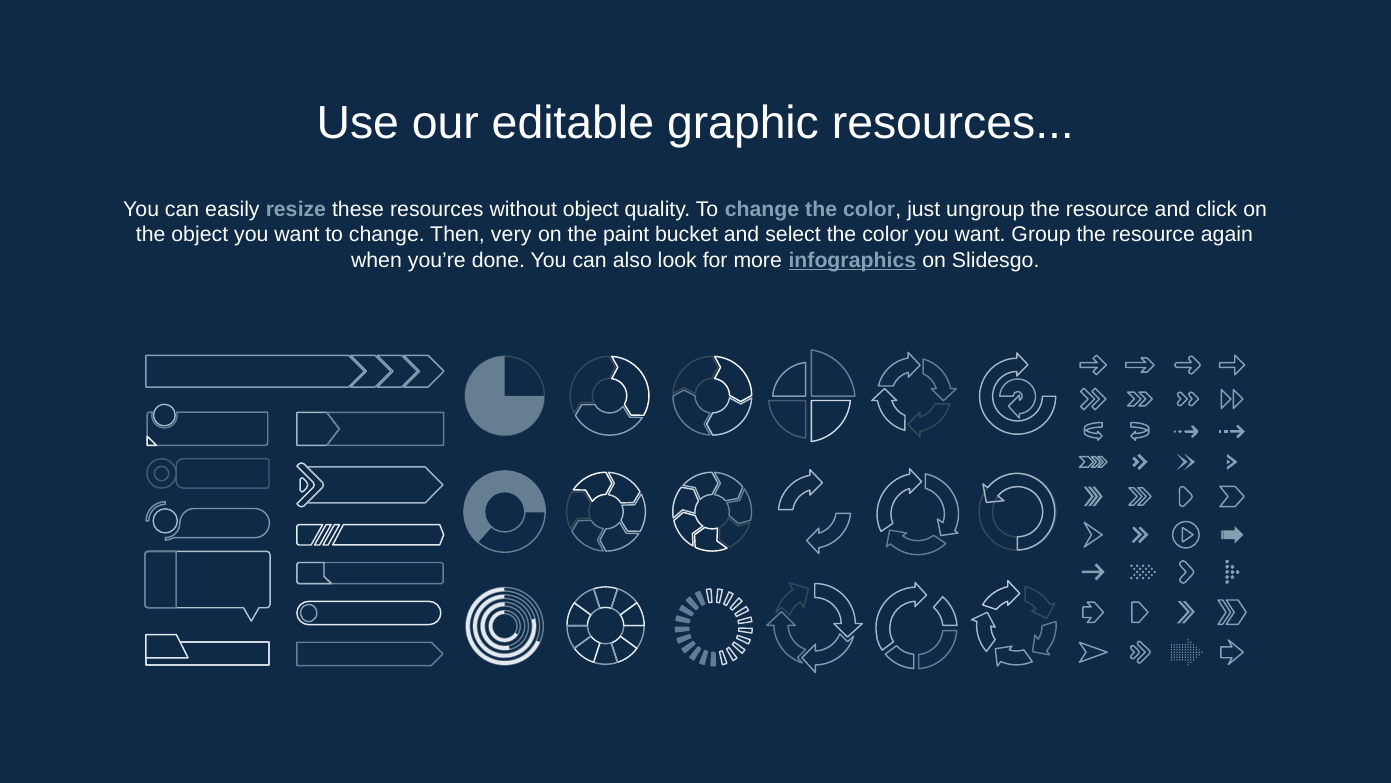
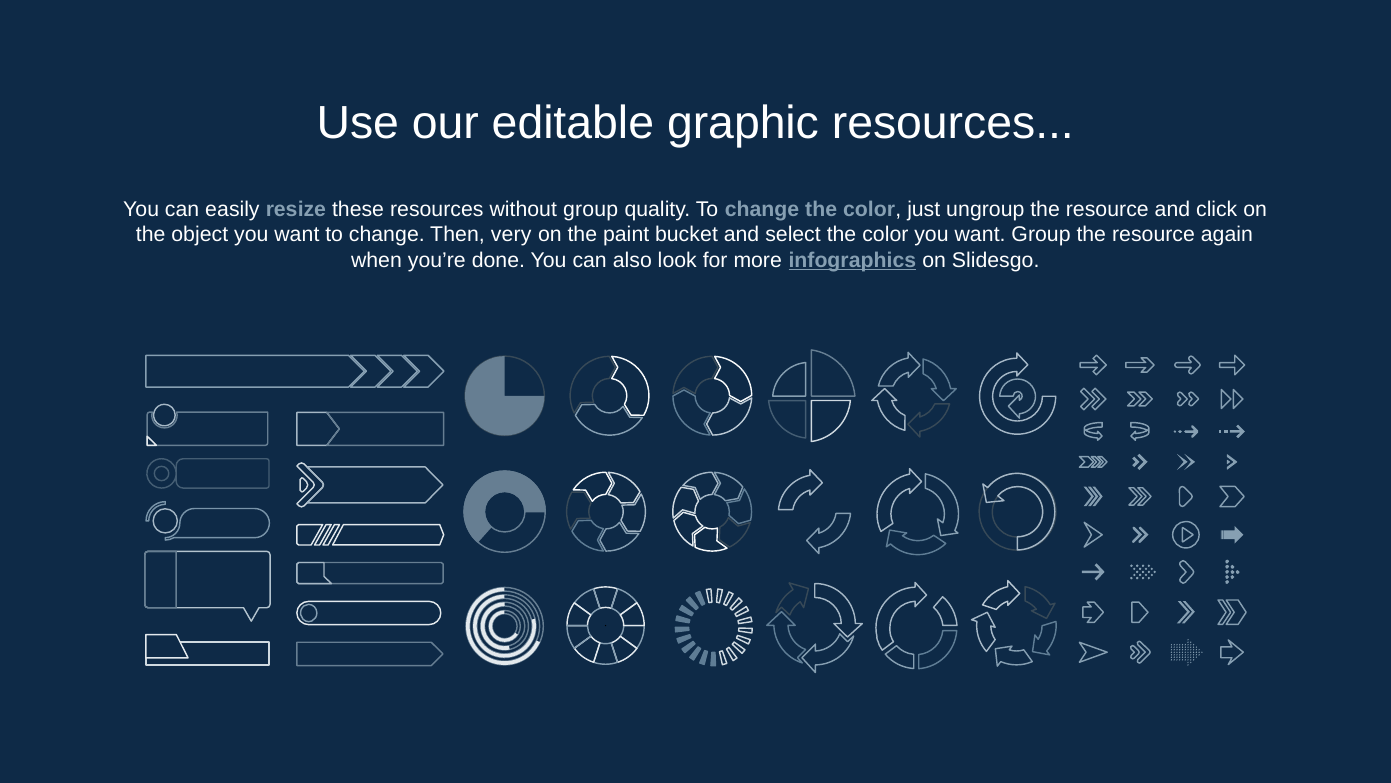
without object: object -> group (591, 209)
